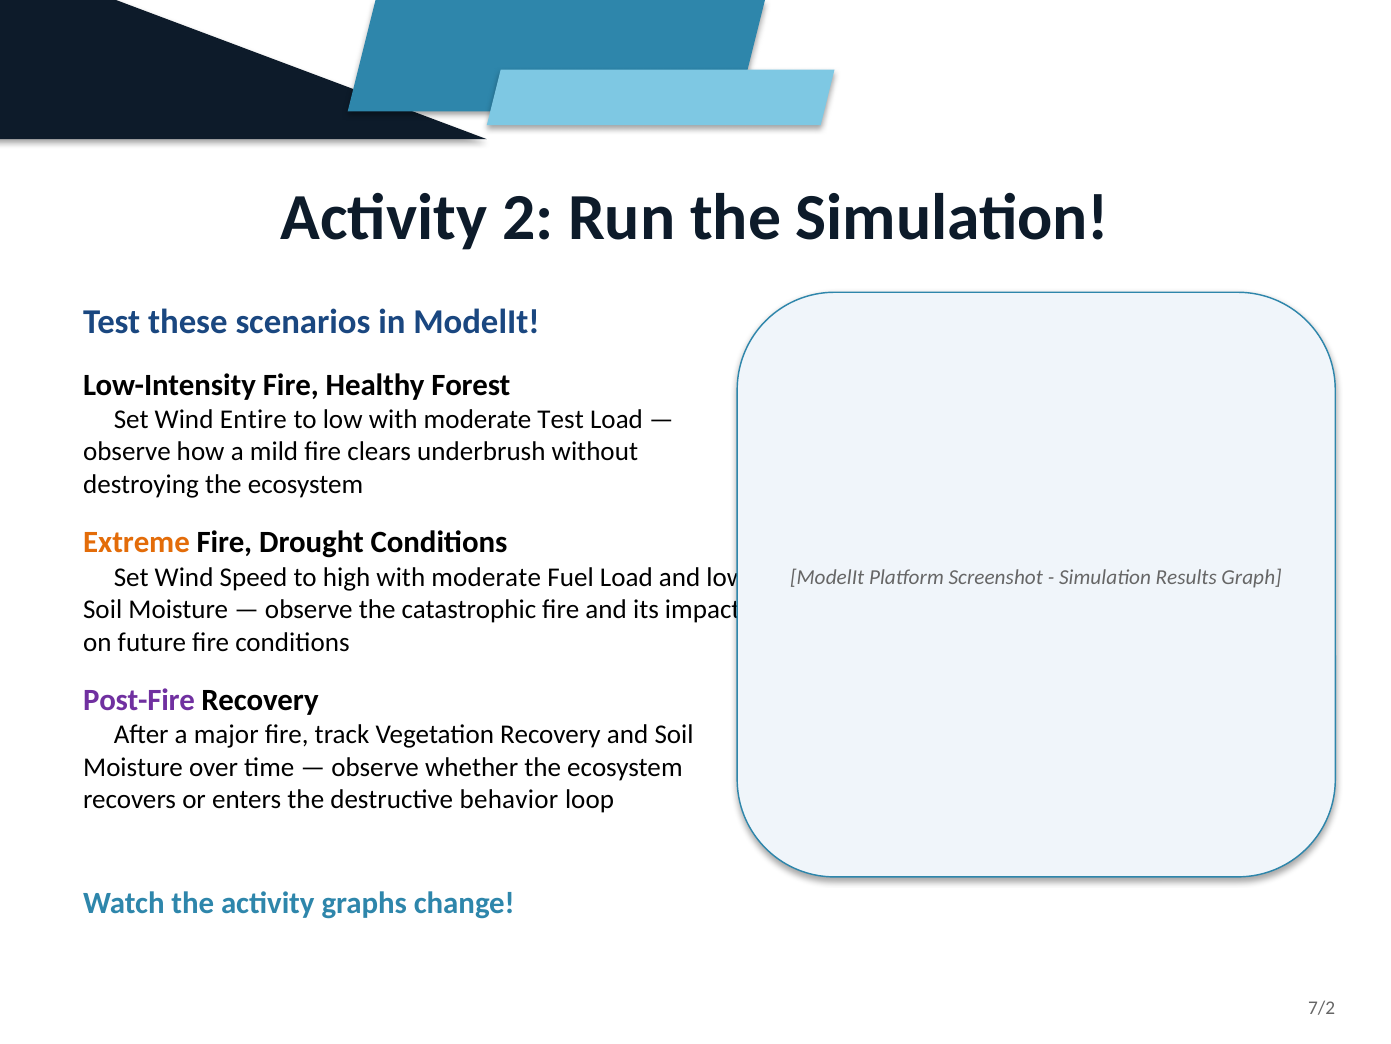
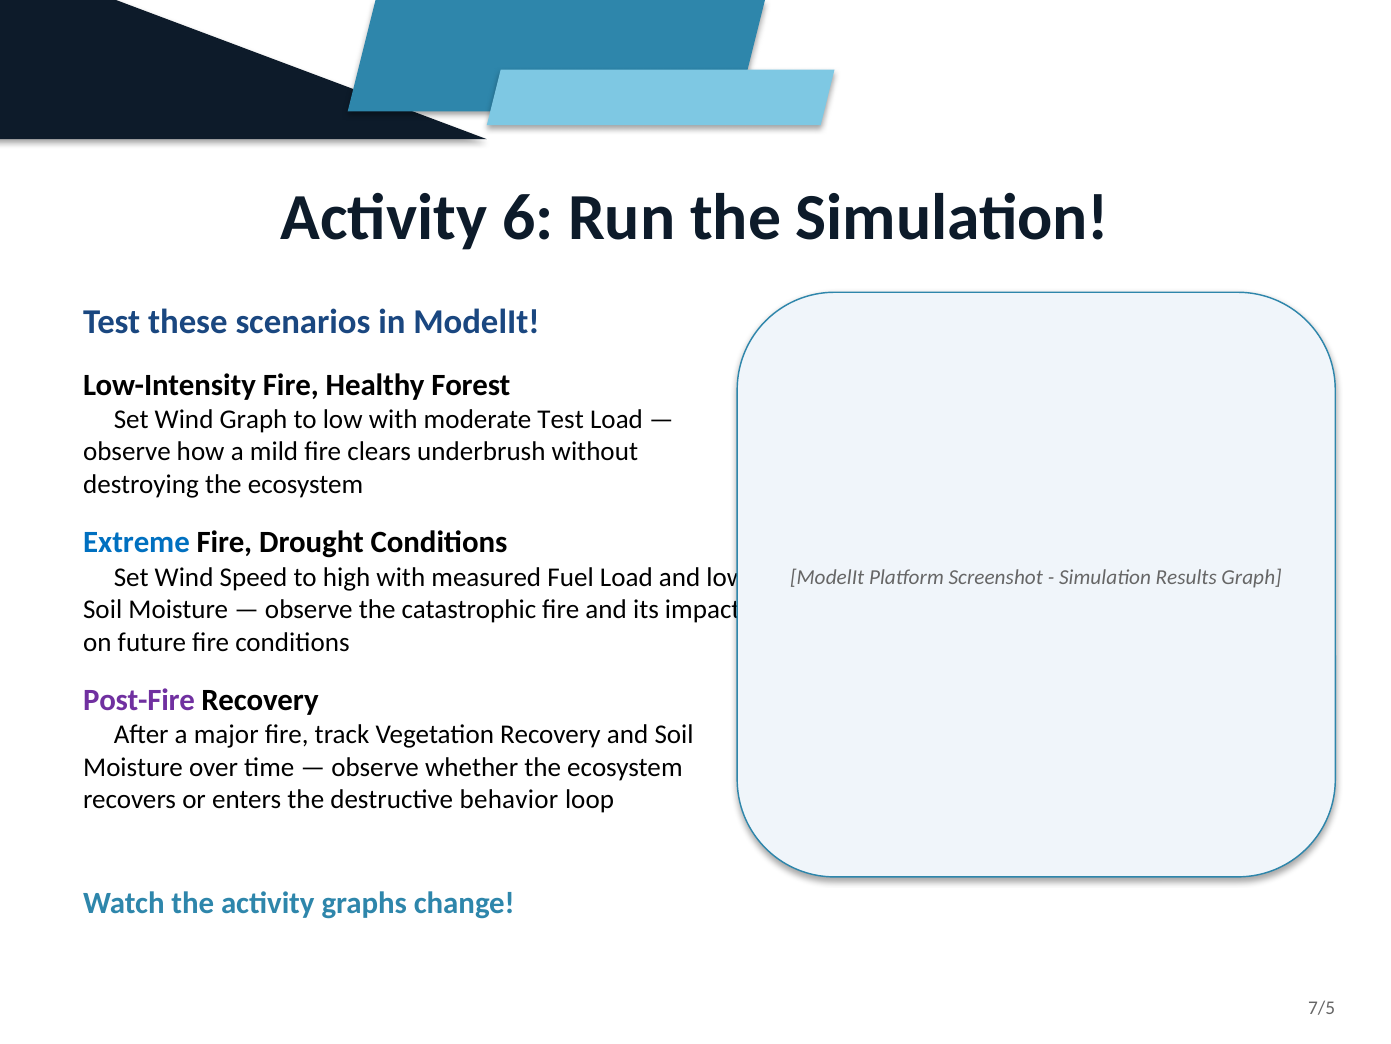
2: 2 -> 6 (528, 218)
Wind Entire: Entire -> Graph (254, 419)
Extreme colour: orange -> blue (136, 542)
high with moderate: moderate -> measured (486, 577)
7/2: 7/2 -> 7/5 (1322, 1007)
